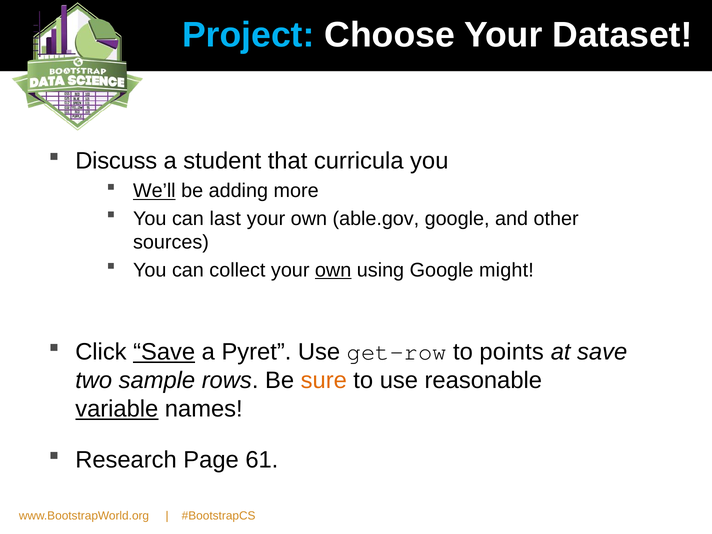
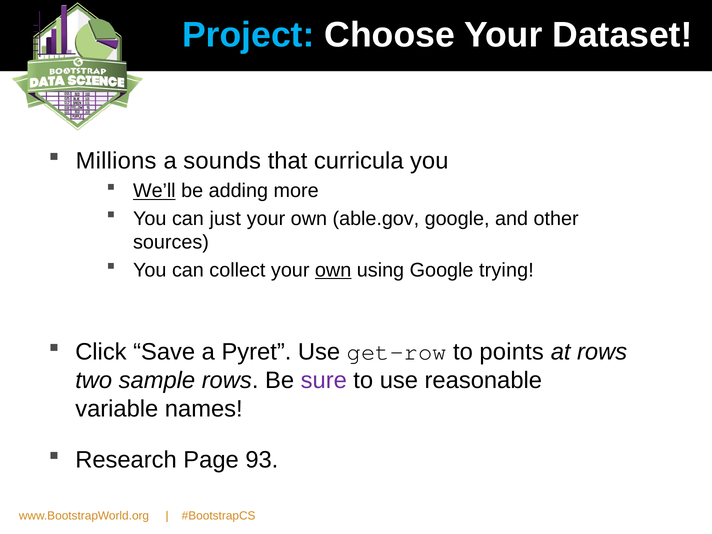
Discuss: Discuss -> Millions (116, 161)
student: student -> sounds (222, 161)
last: last -> just (225, 219)
might: might -> trying (506, 270)
Save underline: present -> none (164, 352)
at save: save -> rows (602, 352)
sure colour: orange -> purple (324, 381)
variable underline: present -> none (117, 409)
61: 61 -> 93 (262, 460)
